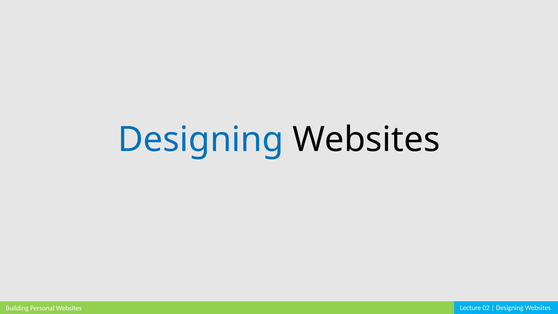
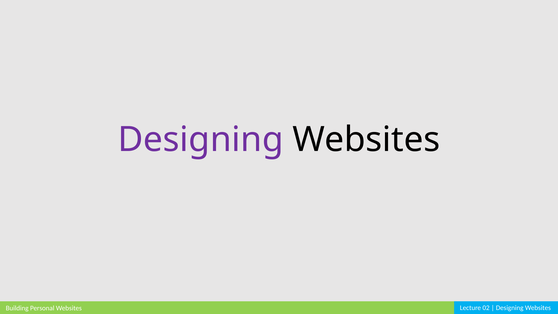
Designing colour: blue -> purple (201, 139)
